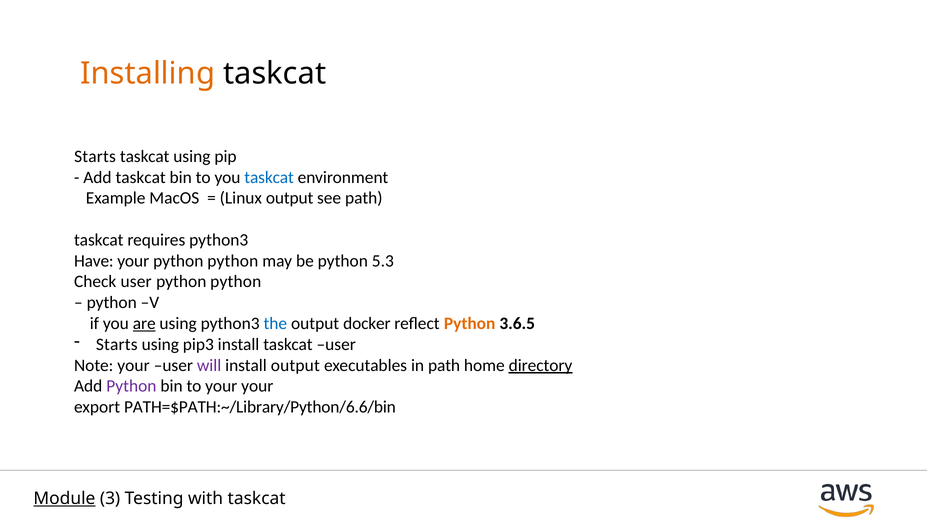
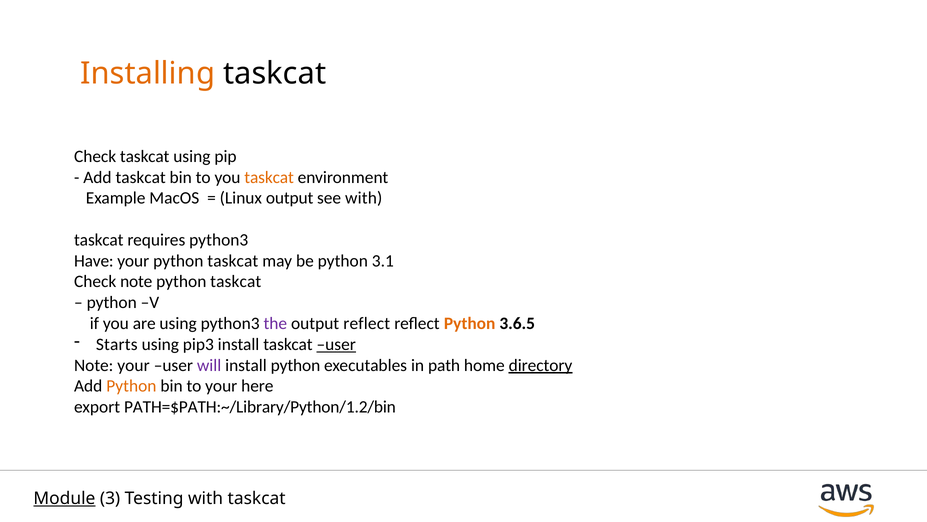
Starts: Starts -> Check (95, 156)
taskcat colour: blue -> orange (269, 177)
see path: path -> with (364, 198)
your python python: python -> taskcat (233, 261)
5.3: 5.3 -> 3.1 (383, 261)
Check user: user -> note (136, 281)
python: python -> taskcat (236, 281)
are underline: present -> none (144, 323)
the colour: blue -> purple (275, 323)
output docker: docker -> reflect (367, 323)
user underline: none -> present (336, 344)
install output: output -> python (295, 365)
Python colour: purple -> orange (131, 386)
your your: your -> here (257, 386)
PATH=$PATH:~/Library/Python/6.6/bin: PATH=$PATH:~/Library/Python/6.6/bin -> PATH=$PATH:~/Library/Python/1.2/bin (260, 407)
